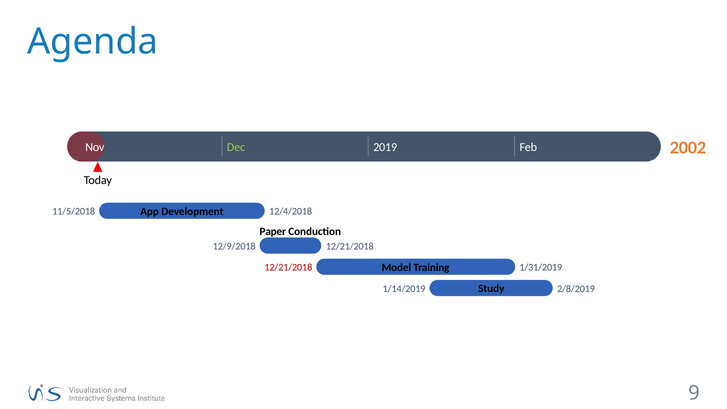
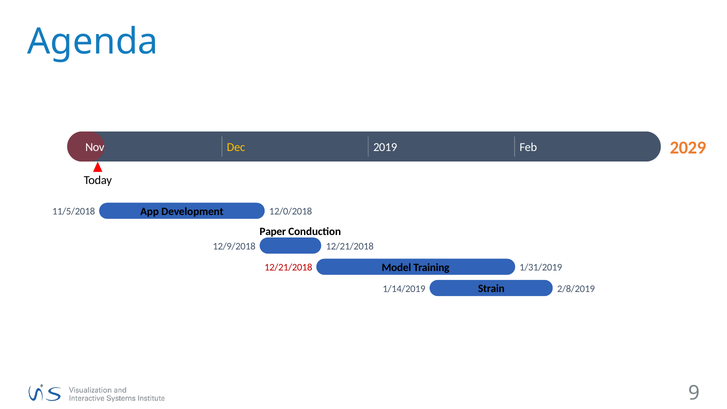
2002: 2002 -> 2029 (688, 148)
Dec colour: light green -> yellow (236, 147)
12/4/2018: 12/4/2018 -> 12/0/2018 (291, 212)
Study: Study -> Strain (491, 289)
